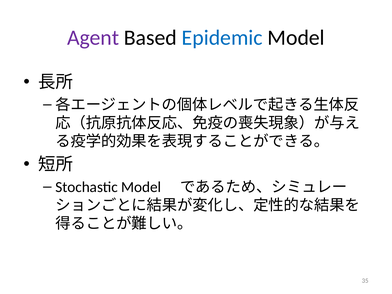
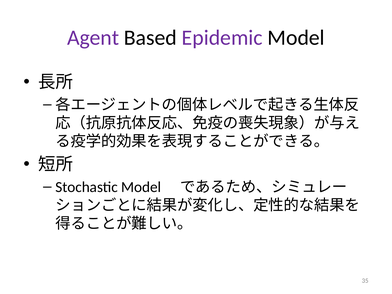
Epidemic colour: blue -> purple (222, 38)
